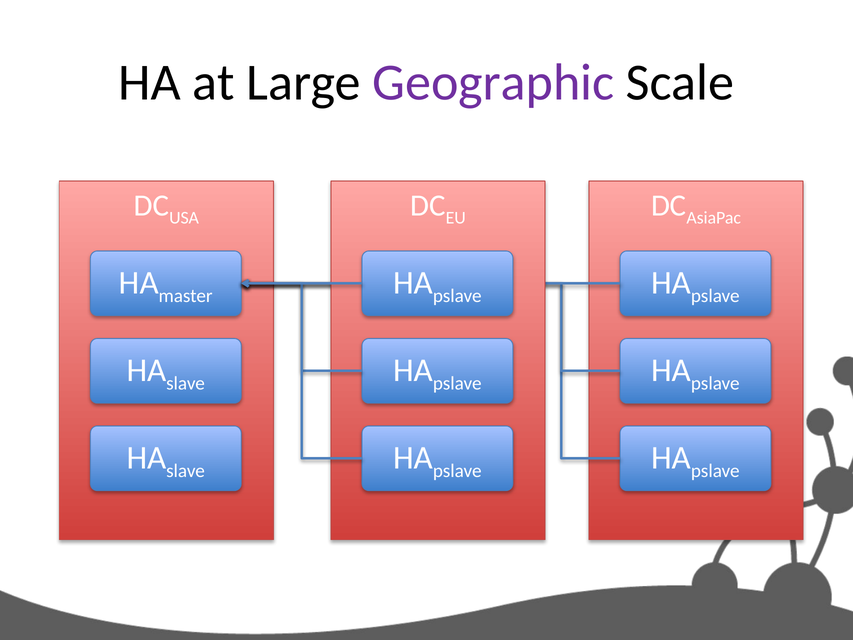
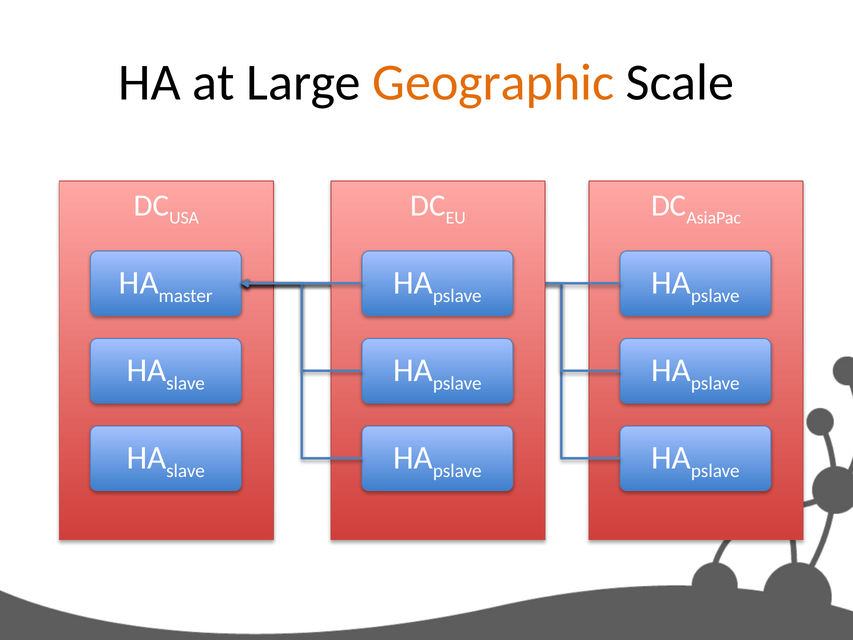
Geographic colour: purple -> orange (493, 83)
